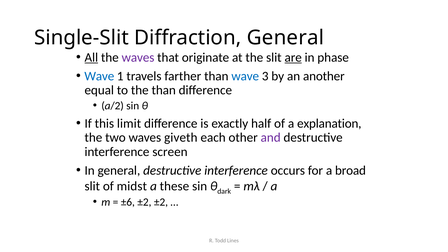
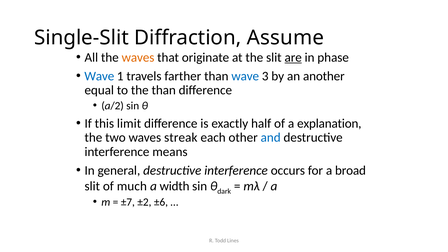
Diffraction General: General -> Assume (285, 38)
All underline: present -> none (91, 57)
waves colour: purple -> orange (138, 57)
giveth: giveth -> streak (181, 138)
and colour: purple -> blue (271, 138)
screen: screen -> means (170, 152)
midst: midst -> much (132, 186)
these: these -> width (175, 186)
±6: ±6 -> ±7 (128, 202)
±2 ±2: ±2 -> ±6 (161, 202)
